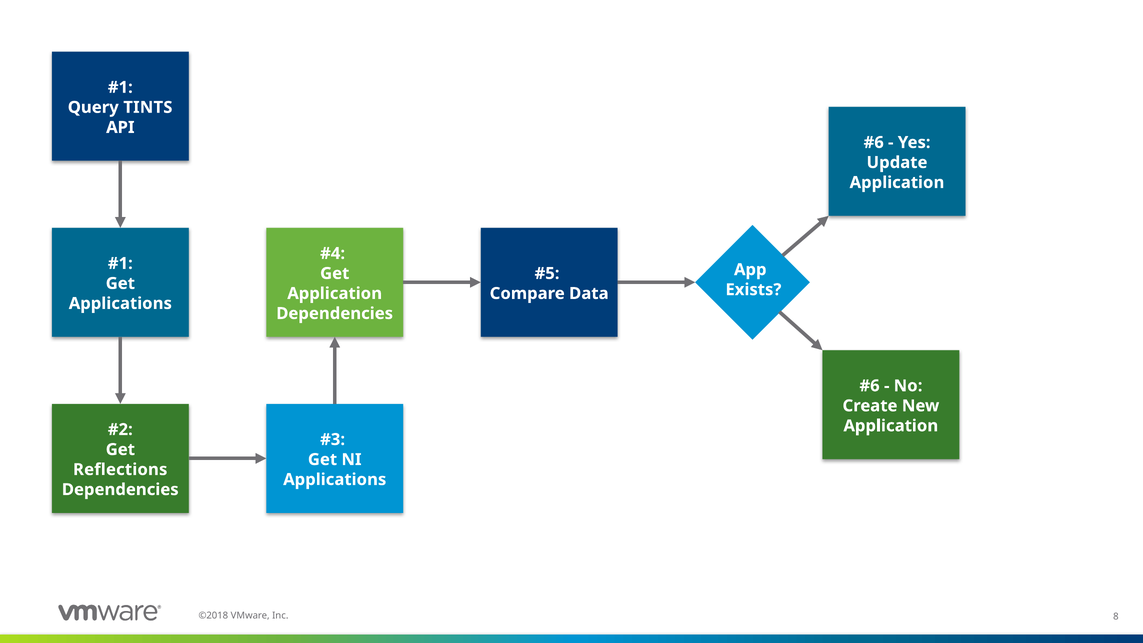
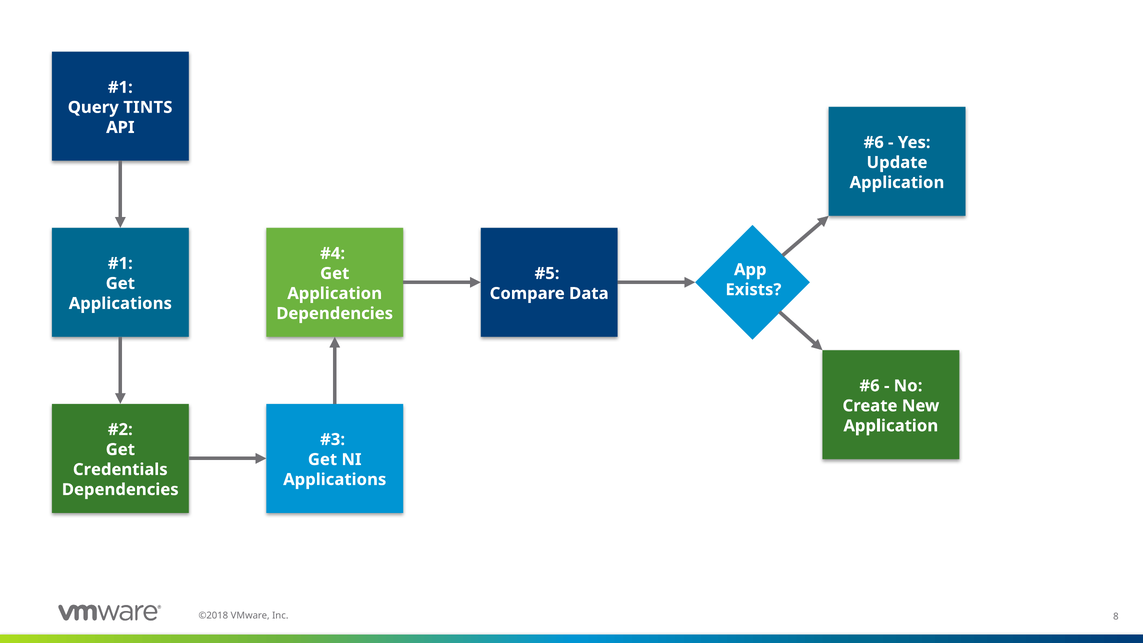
Reflections: Reflections -> Credentials (120, 470)
